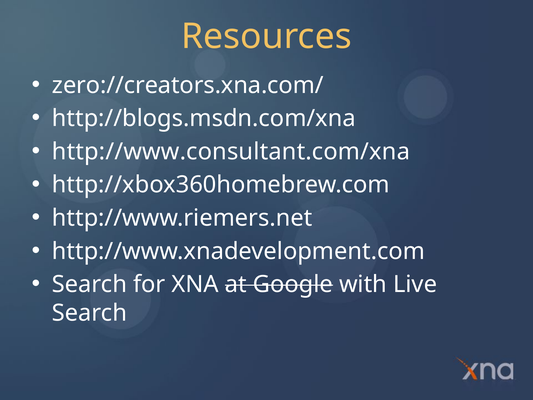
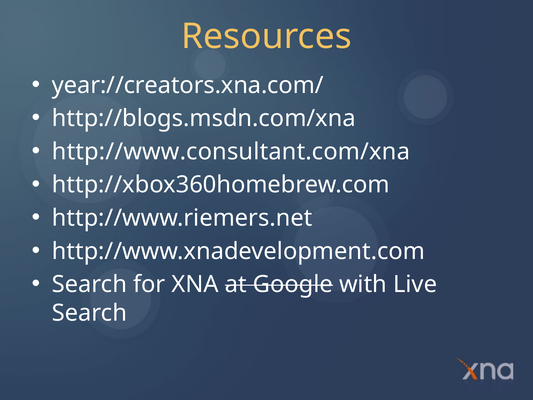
zero://creators.xna.com/: zero://creators.xna.com/ -> year://creators.xna.com/ (188, 85)
